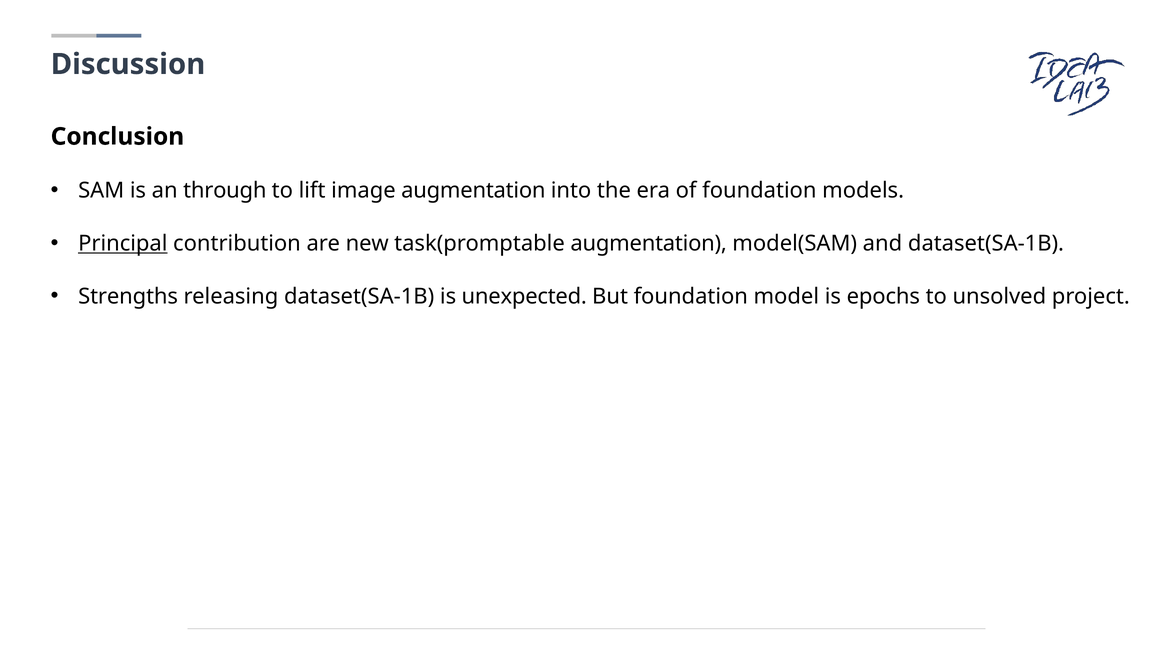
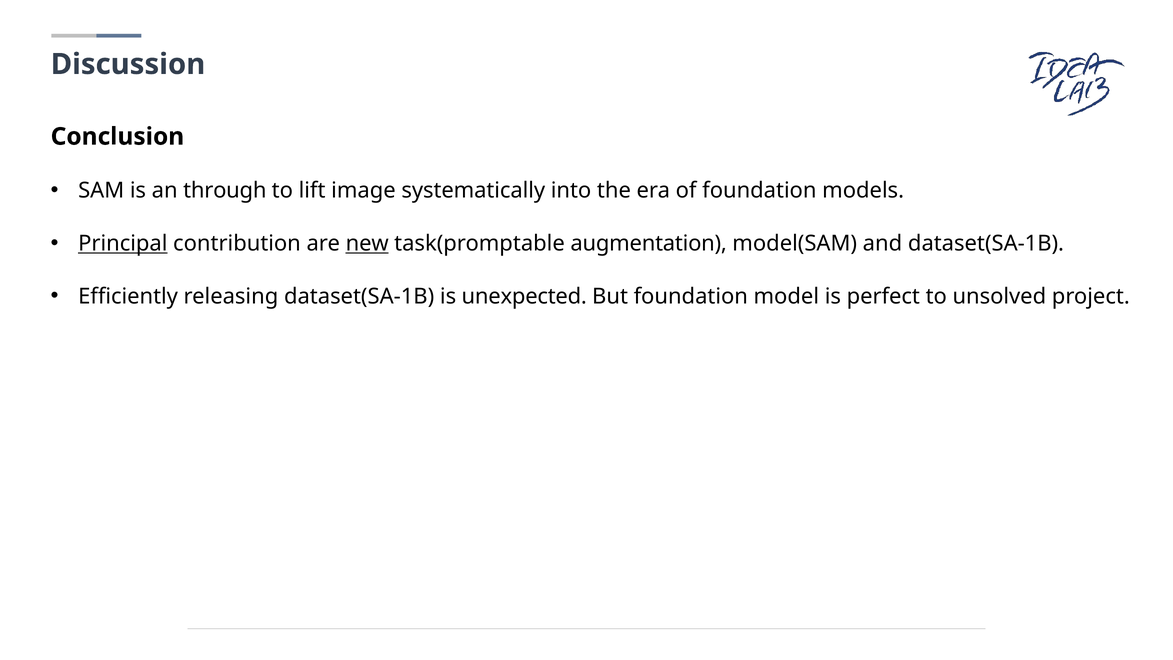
image augmentation: augmentation -> systematically (473, 191)
new underline: none -> present (367, 243)
Strengths: Strengths -> Efficiently (128, 296)
epochs: epochs -> perfect (883, 296)
